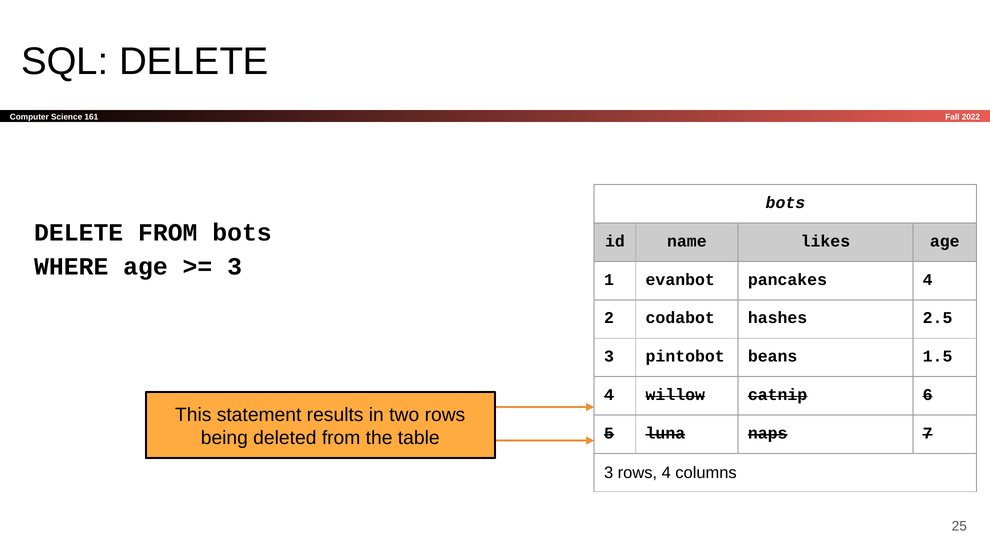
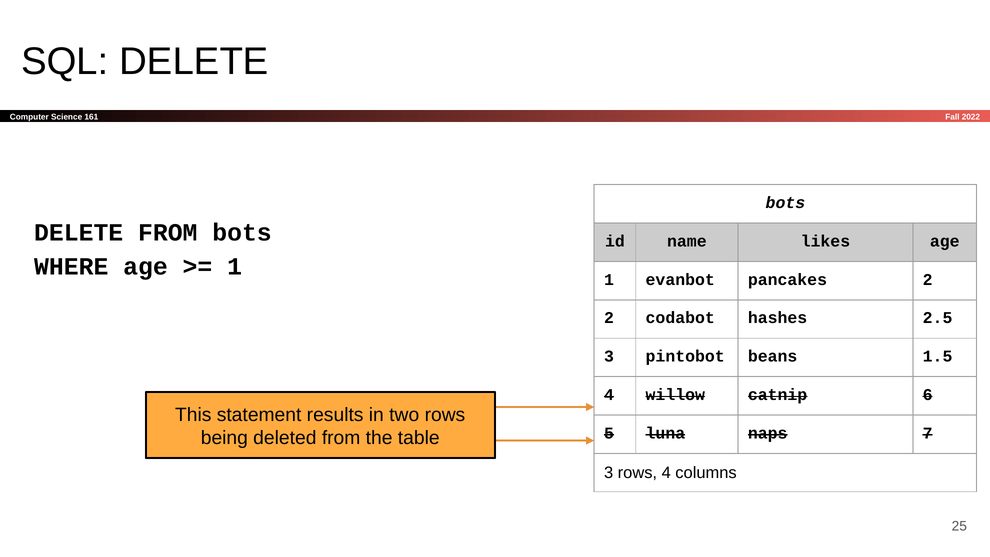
3: 3 -> 1 (235, 266)
pancakes 4: 4 -> 2 (928, 280)
